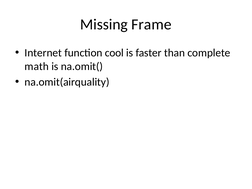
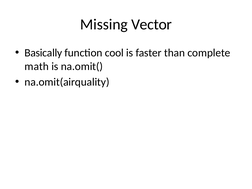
Frame: Frame -> Vector (152, 24)
Internet: Internet -> Basically (43, 53)
